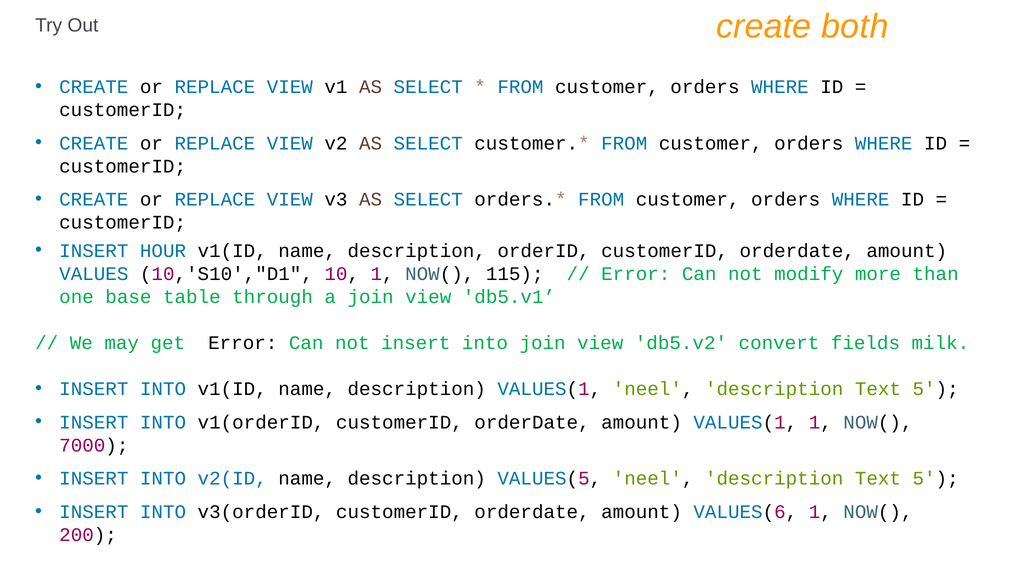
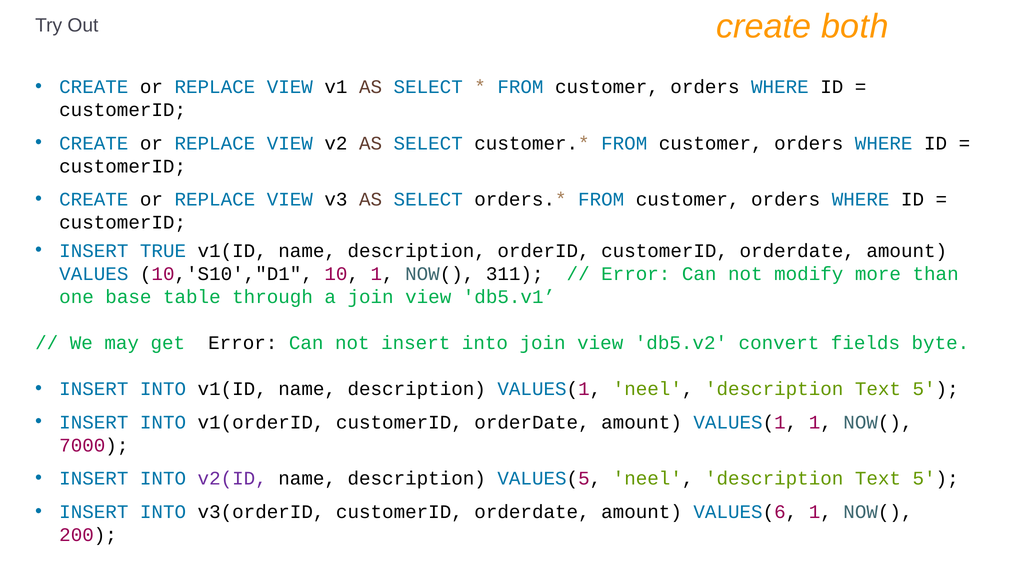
HOUR: HOUR -> TRUE (163, 251)
115: 115 -> 311 (515, 274)
milk: milk -> byte (940, 343)
v2(ID colour: blue -> purple (232, 479)
